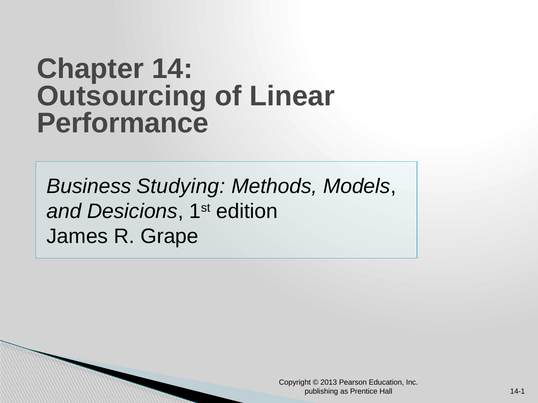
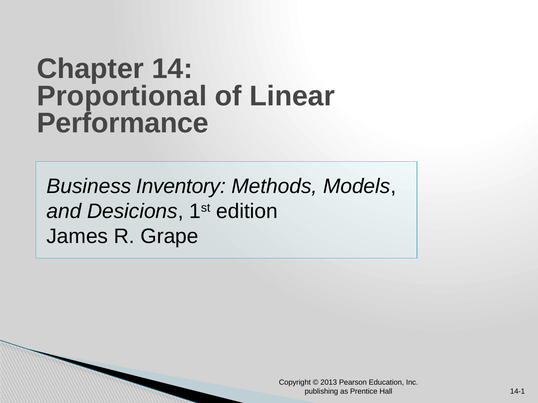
Outsourcing: Outsourcing -> Proportional (122, 96)
Studying: Studying -> Inventory (181, 186)
